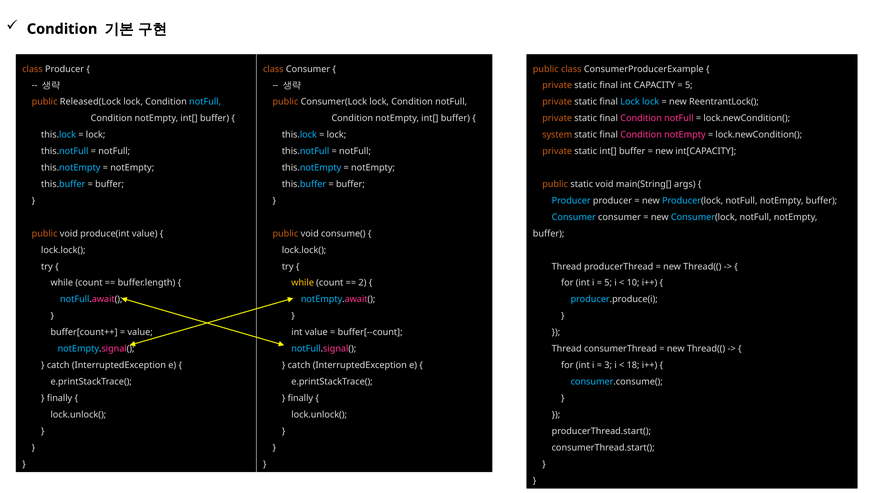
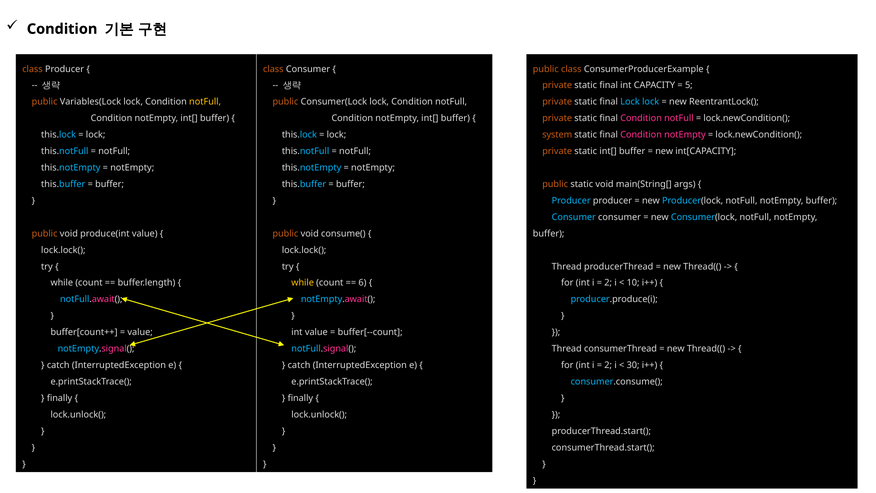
Released(Lock: Released(Lock -> Variables(Lock (90, 102)
notFull colour: light blue -> yellow (205, 102)
2: 2 -> 6 (362, 283)
5: 5 -> 2 (608, 283)
3: 3 -> 2 (608, 365)
18: 18 -> 30 (633, 365)
